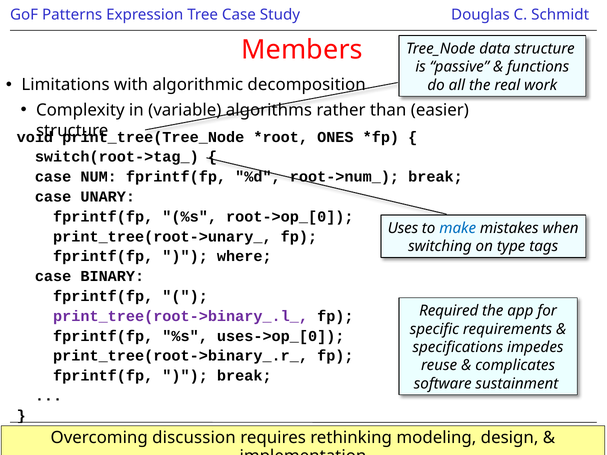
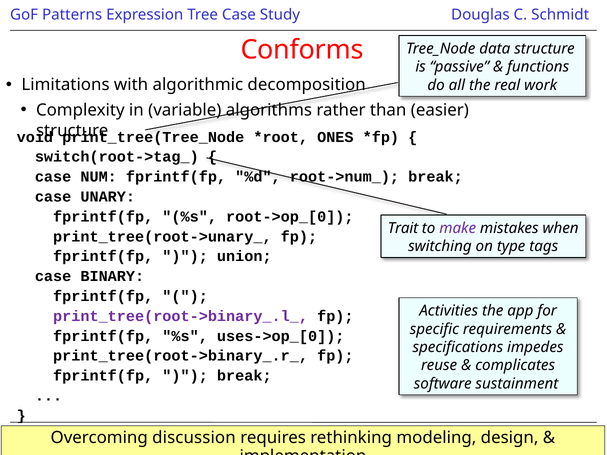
Members: Members -> Conforms (302, 50)
Uses: Uses -> Trait (403, 228)
make colour: blue -> purple (458, 228)
where: where -> union (244, 257)
Required: Required -> Activities (449, 311)
